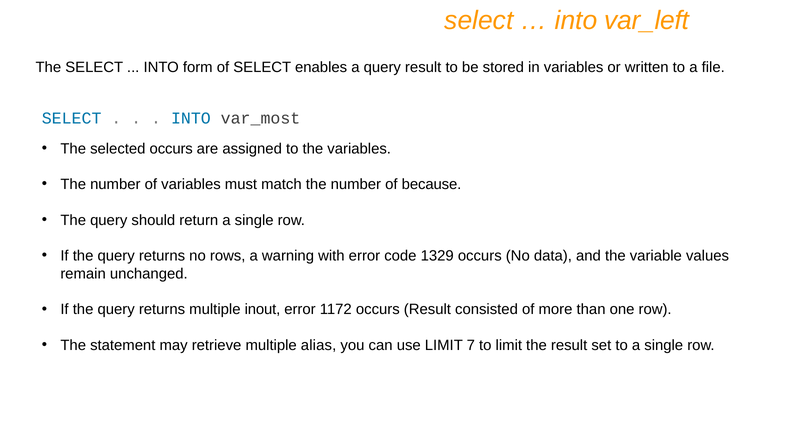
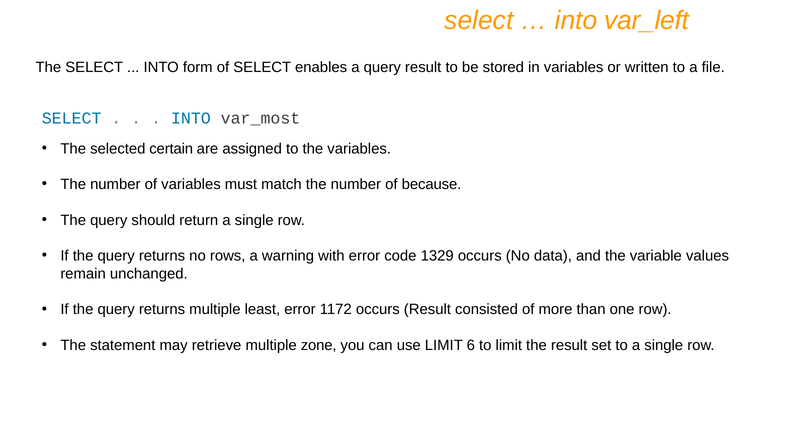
selected occurs: occurs -> certain (171, 148)
inout: inout -> least (262, 309)
alias: alias -> zone (319, 345)
7: 7 -> 6 (471, 345)
